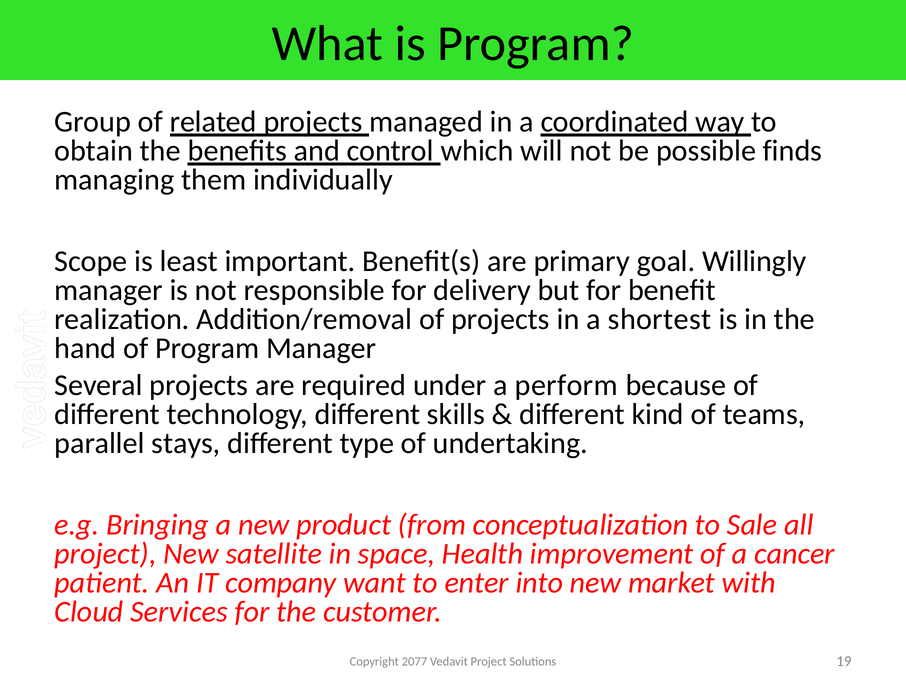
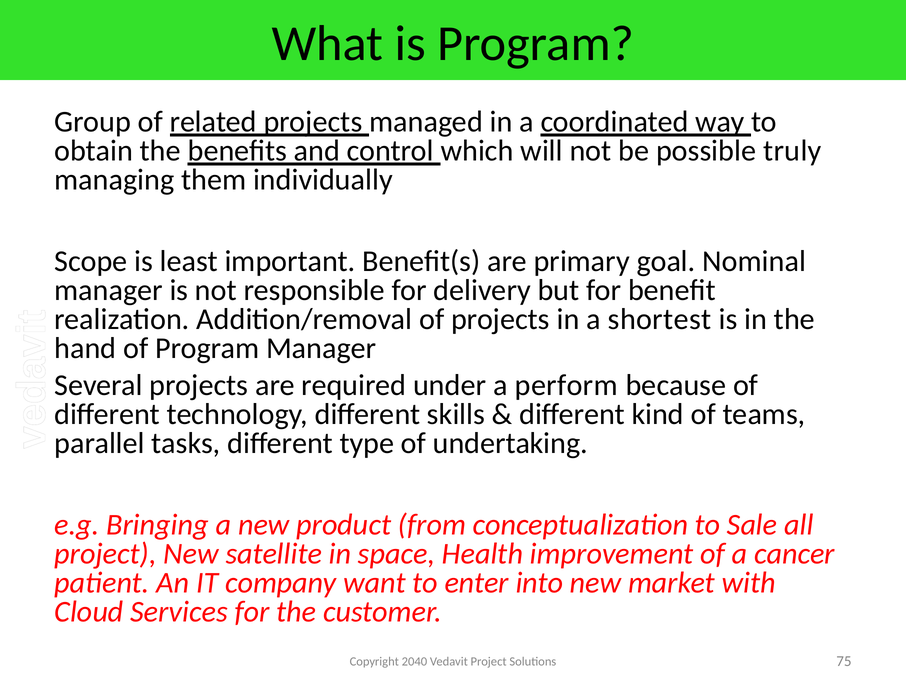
finds: finds -> truly (792, 151)
Willingly: Willingly -> Nominal (754, 261)
stays: stays -> tasks (186, 443)
2077: 2077 -> 2040 (414, 661)
19: 19 -> 75 (844, 661)
